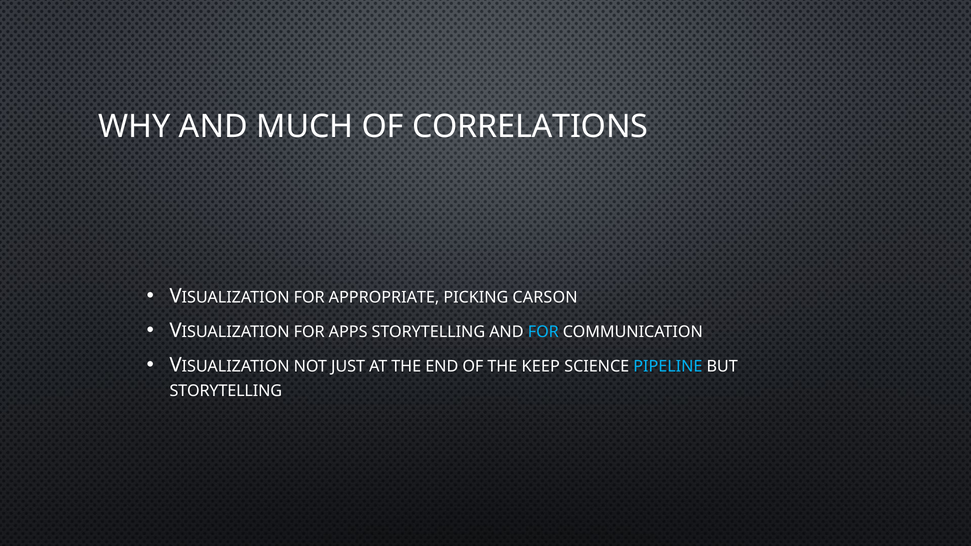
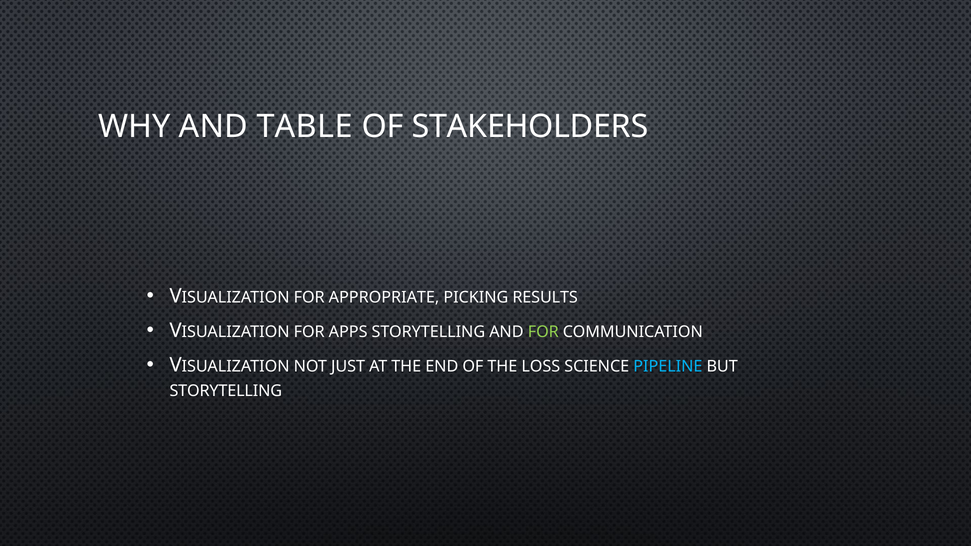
MUCH: MUCH -> TABLE (305, 127)
CORRELATIONS: CORRELATIONS -> STAKEHOLDERS (530, 127)
CARSON: CARSON -> RESULTS (545, 298)
FOR colour: light blue -> light green (543, 332)
KEEP: KEEP -> LOSS (541, 367)
